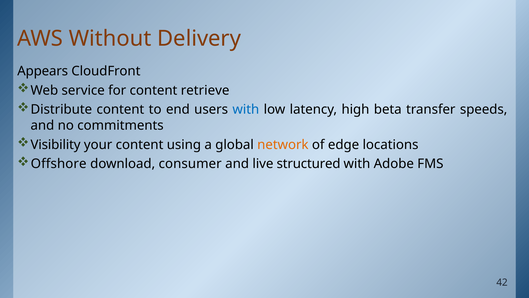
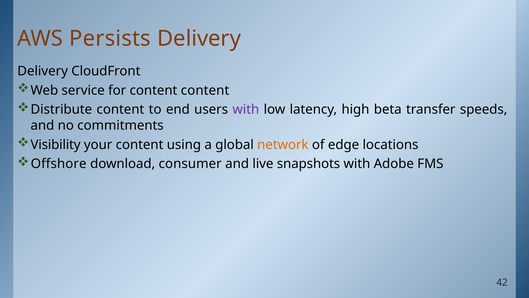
Without: Without -> Persists (110, 38)
Appears: Appears -> Delivery (43, 71)
content retrieve: retrieve -> content (205, 90)
with colour: blue -> purple (246, 109)
structured: structured -> snapshots (309, 164)
